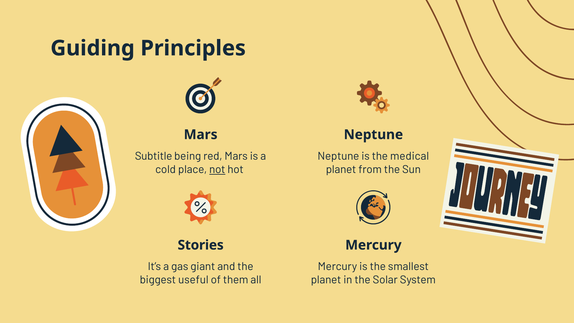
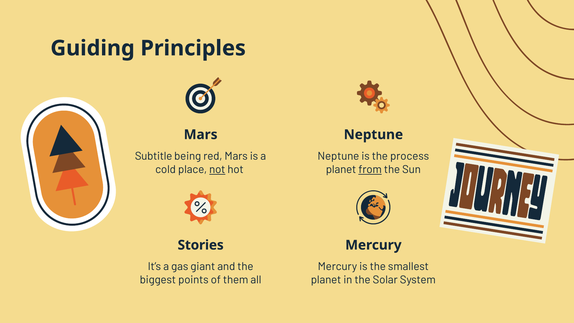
medical: medical -> process (410, 156)
from underline: none -> present (370, 169)
useful: useful -> points (193, 280)
